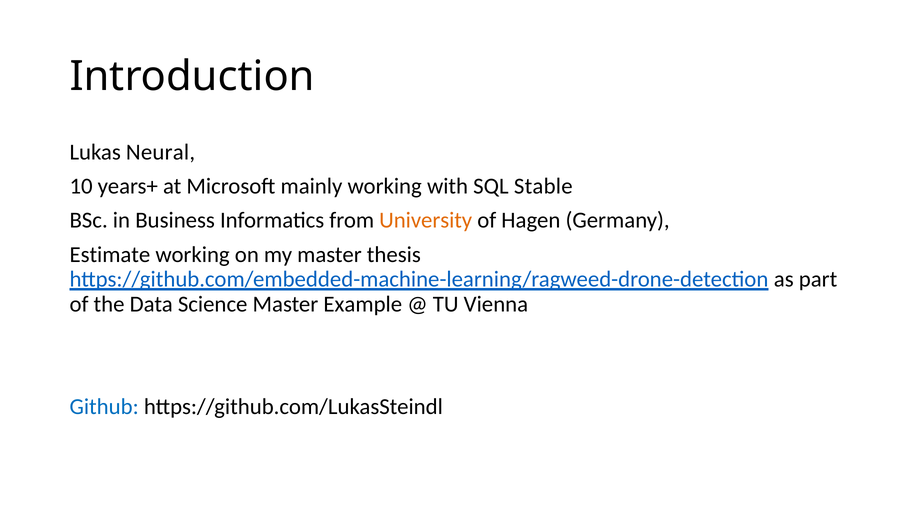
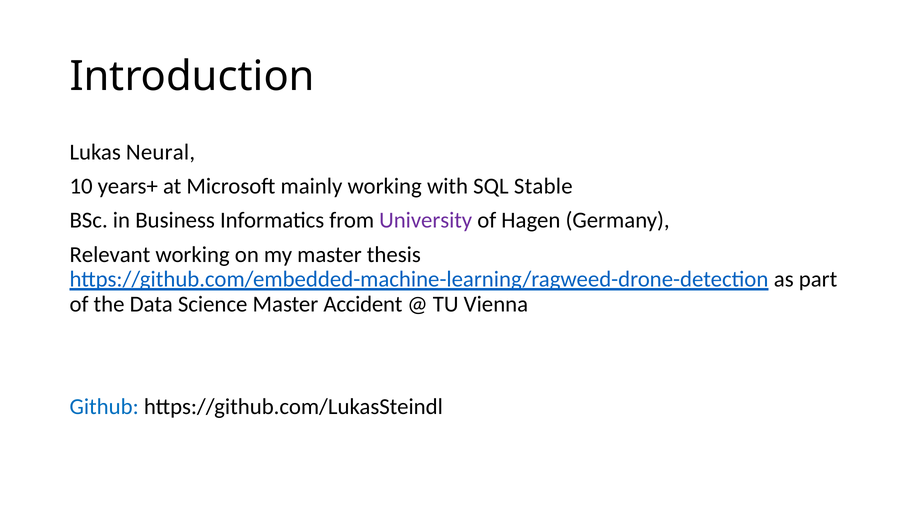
University colour: orange -> purple (426, 220)
Estimate: Estimate -> Relevant (110, 255)
Example: Example -> Accident (363, 304)
